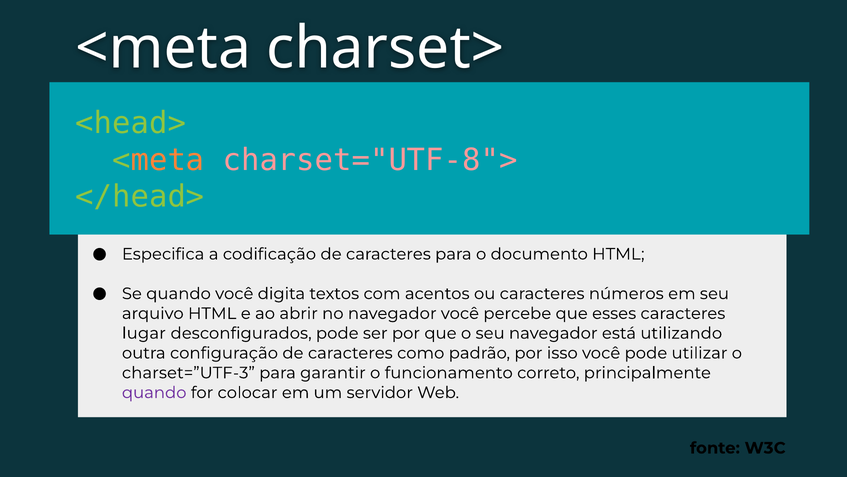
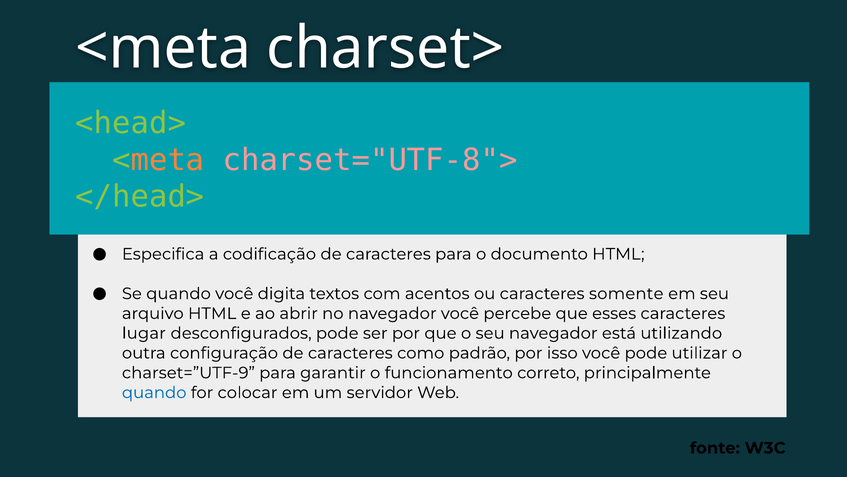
números: números -> somente (626, 293)
charset=”UTF-3: charset=”UTF-3 -> charset=”UTF-9 (188, 372)
quando colour: purple -> blue (154, 392)
